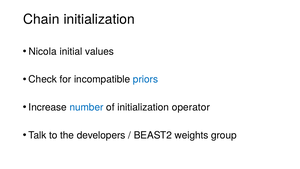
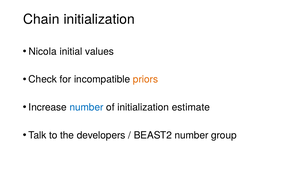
priors colour: blue -> orange (146, 79)
operator: operator -> estimate (191, 107)
BEAST2 weights: weights -> number (191, 135)
